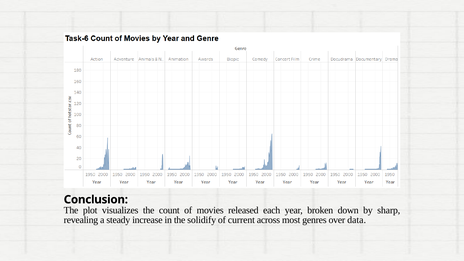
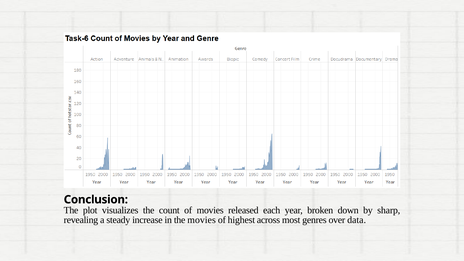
the solidify: solidify -> movies (202, 220)
current: current -> highest (241, 220)
